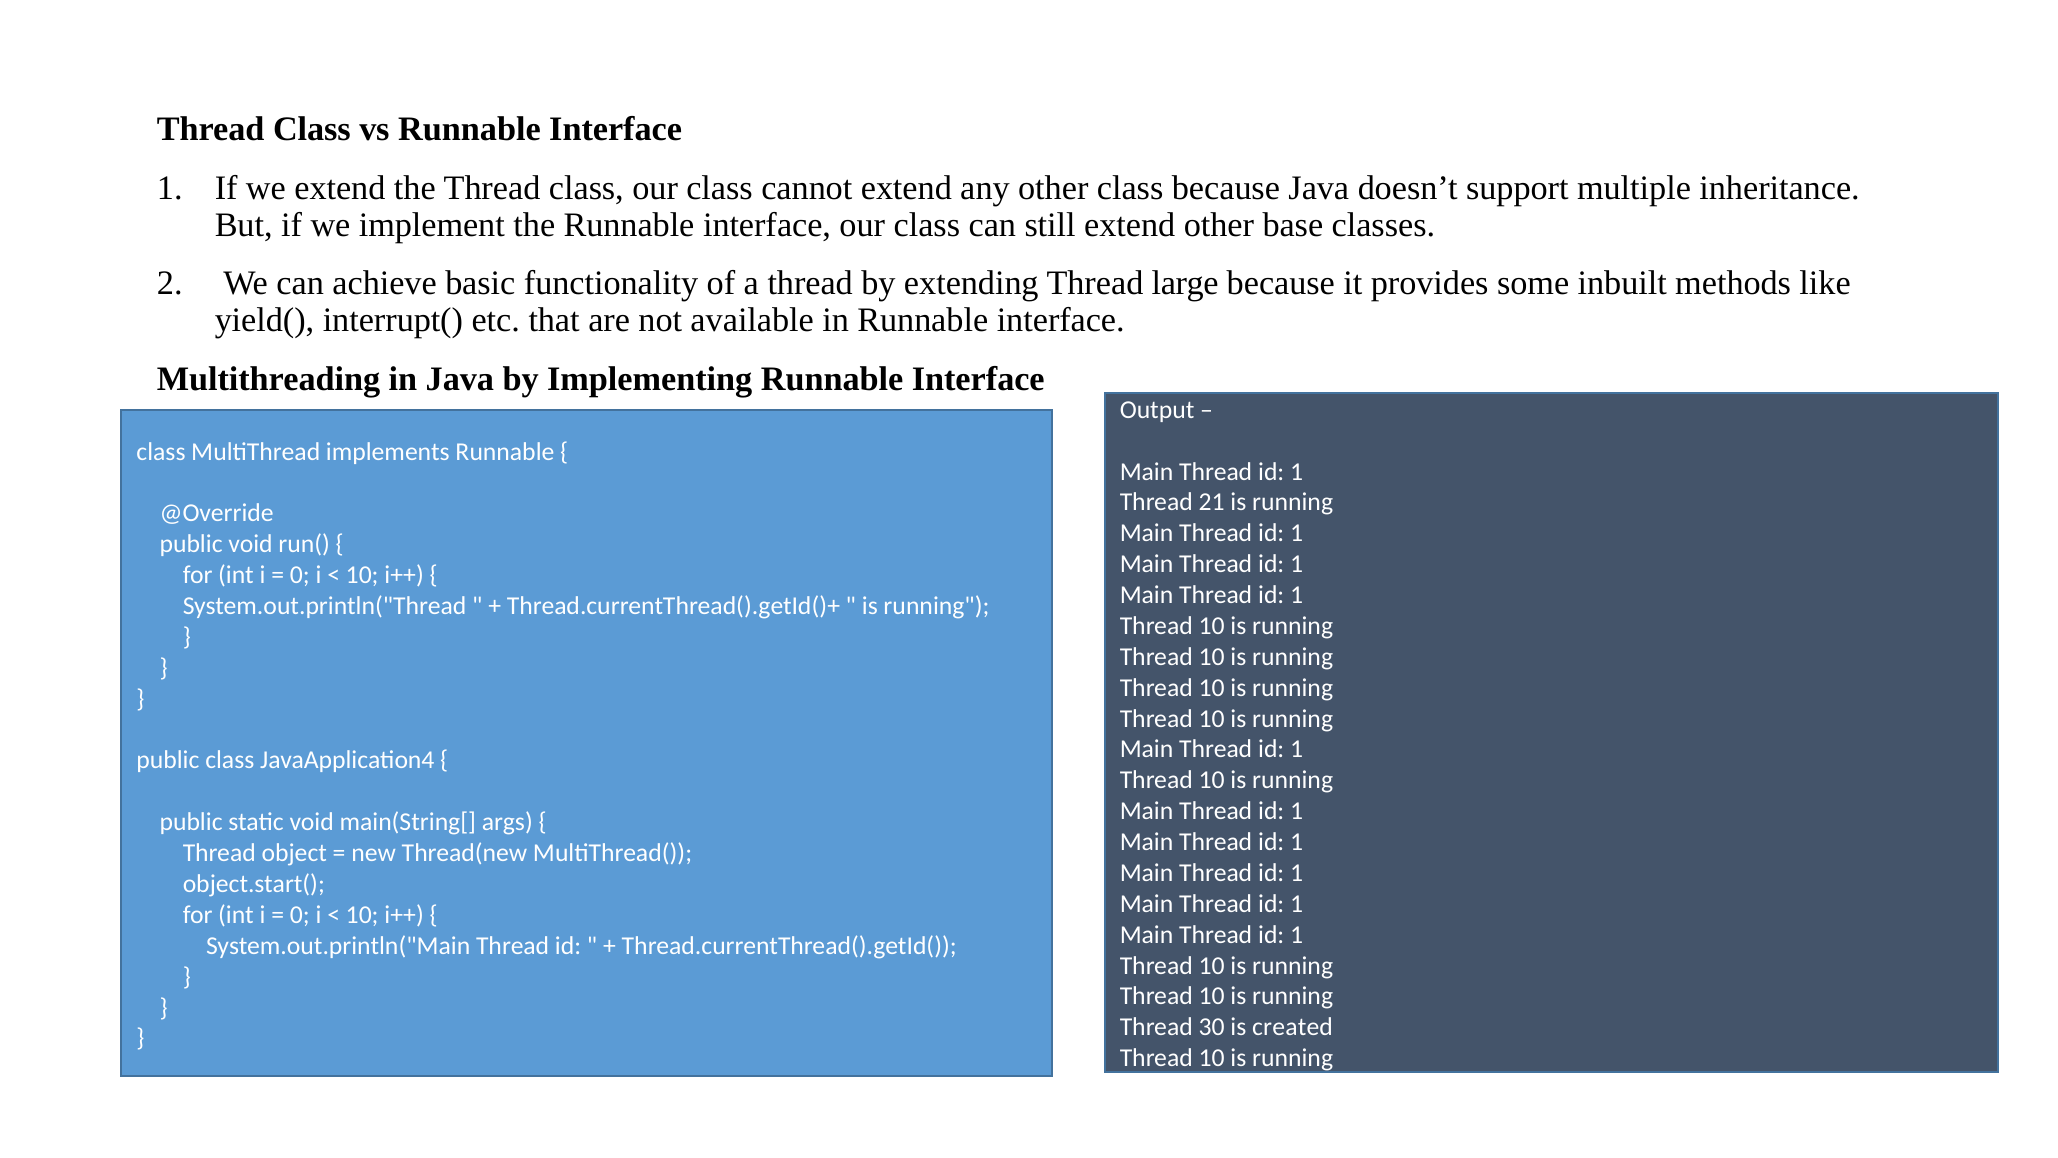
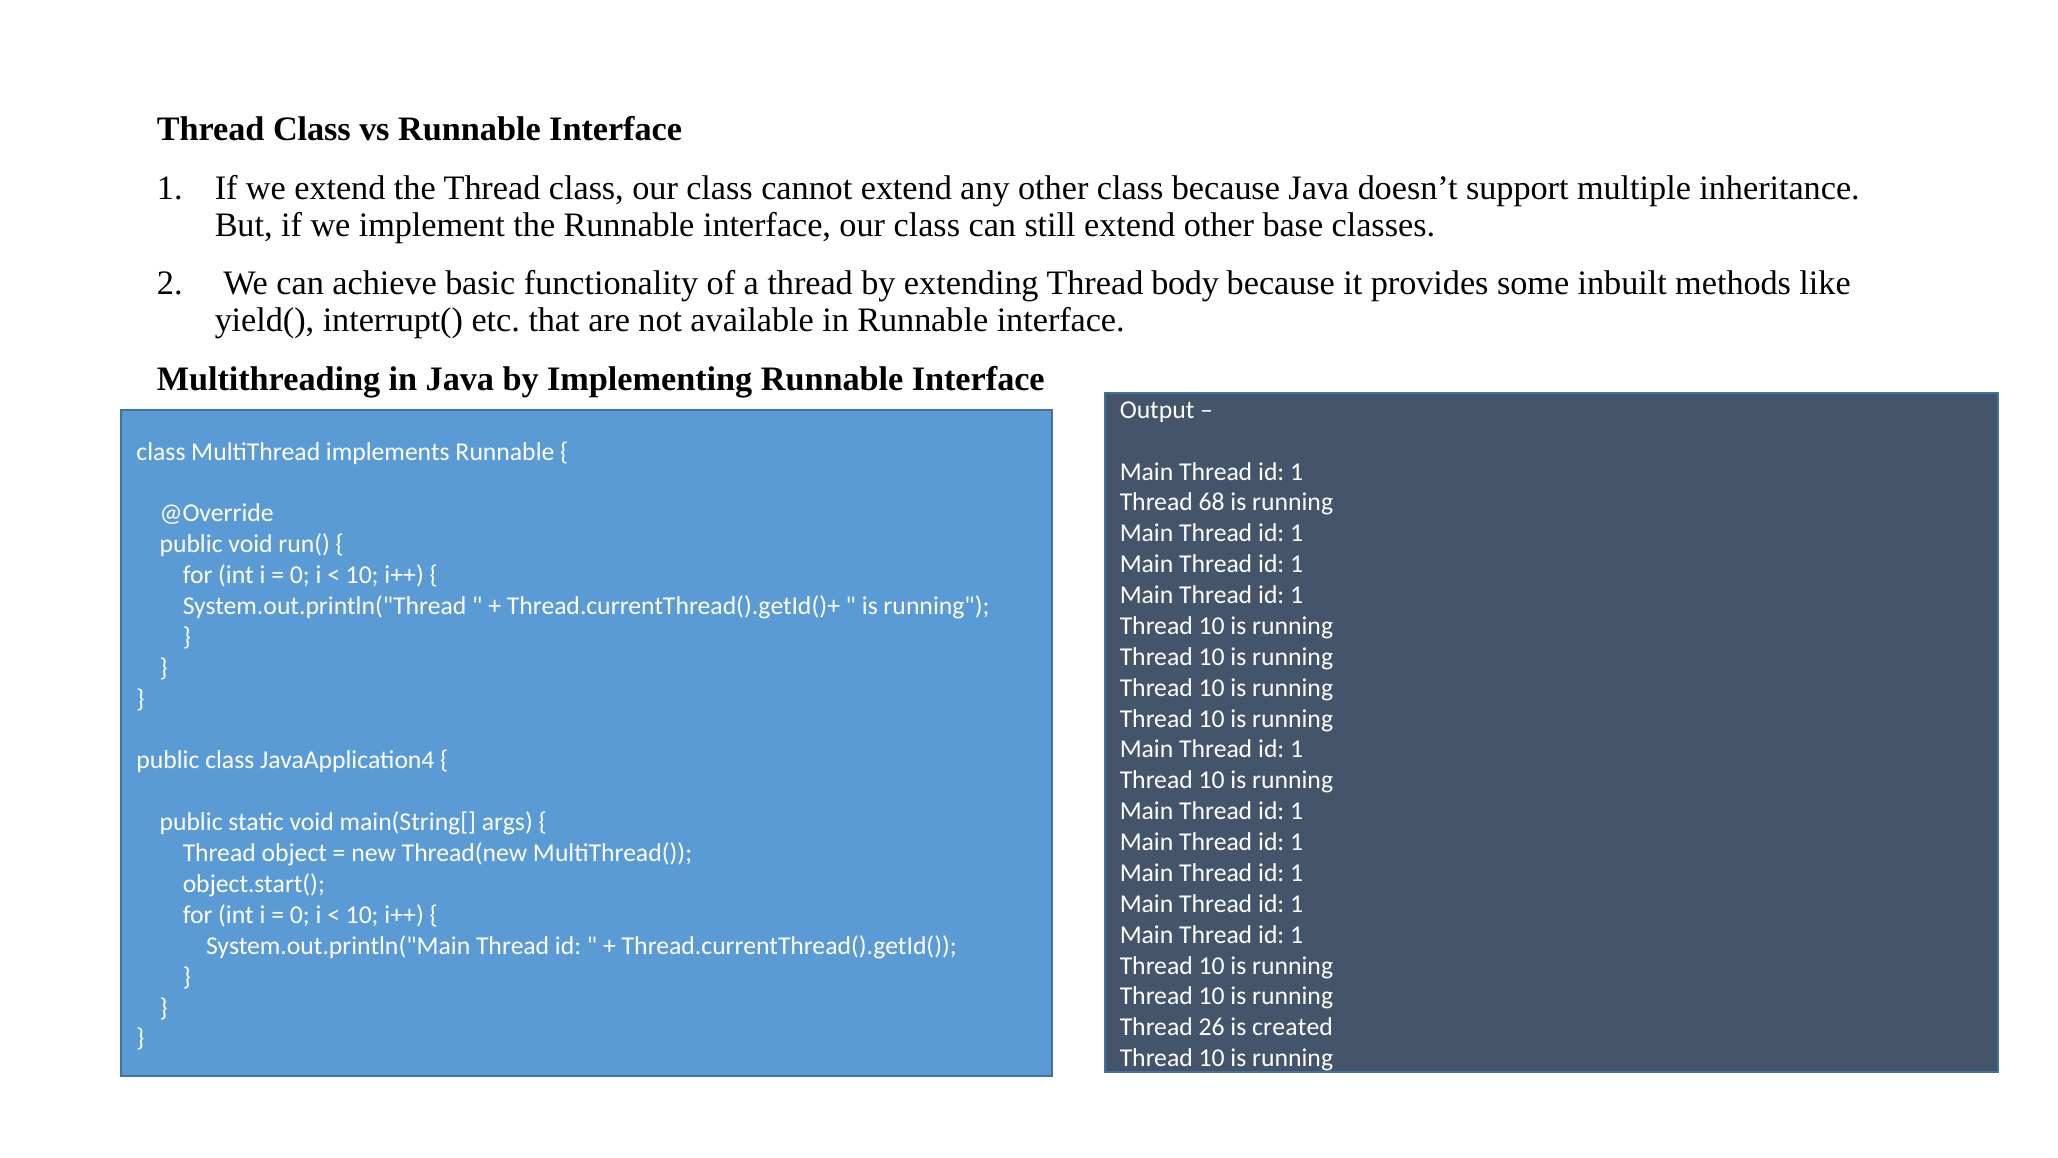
large: large -> body (1185, 284)
21: 21 -> 68 (1212, 502)
30: 30 -> 26 (1212, 1027)
